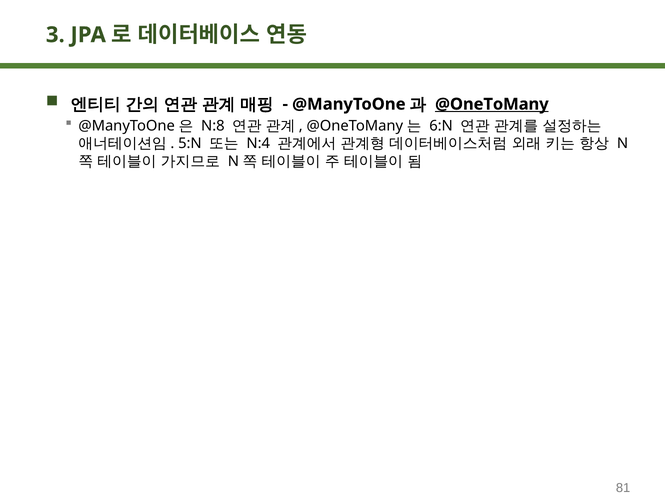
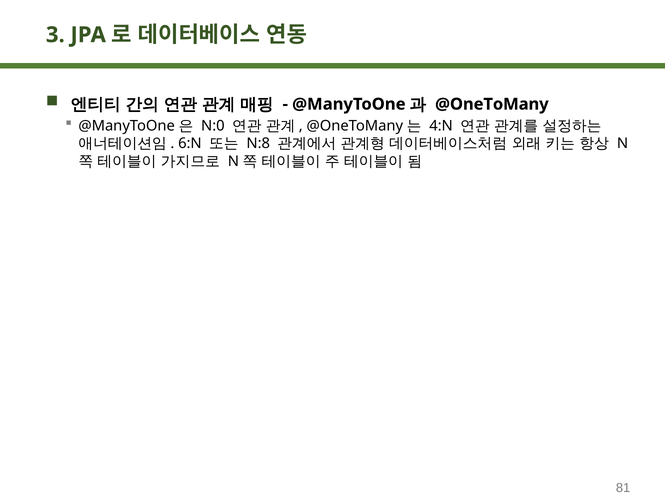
@OneToMany underline: present -> none (492, 104)
N:8: N:8 -> N:0 (213, 126)
6:N: 6:N -> 4:N (441, 126)
5:N: 5:N -> 6:N (190, 144)
N:4: N:4 -> N:8 (258, 144)
